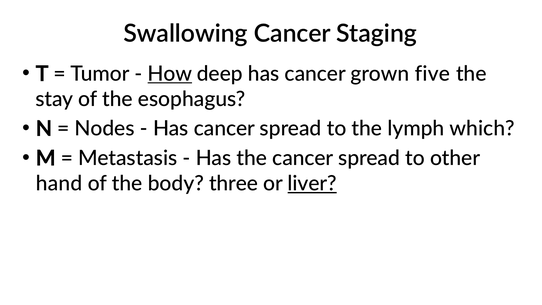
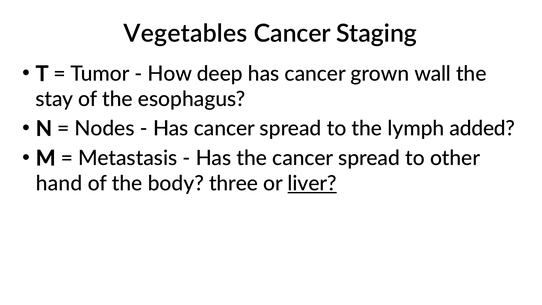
Swallowing: Swallowing -> Vegetables (185, 34)
How underline: present -> none (170, 74)
five: five -> wall (433, 74)
which: which -> added (482, 129)
